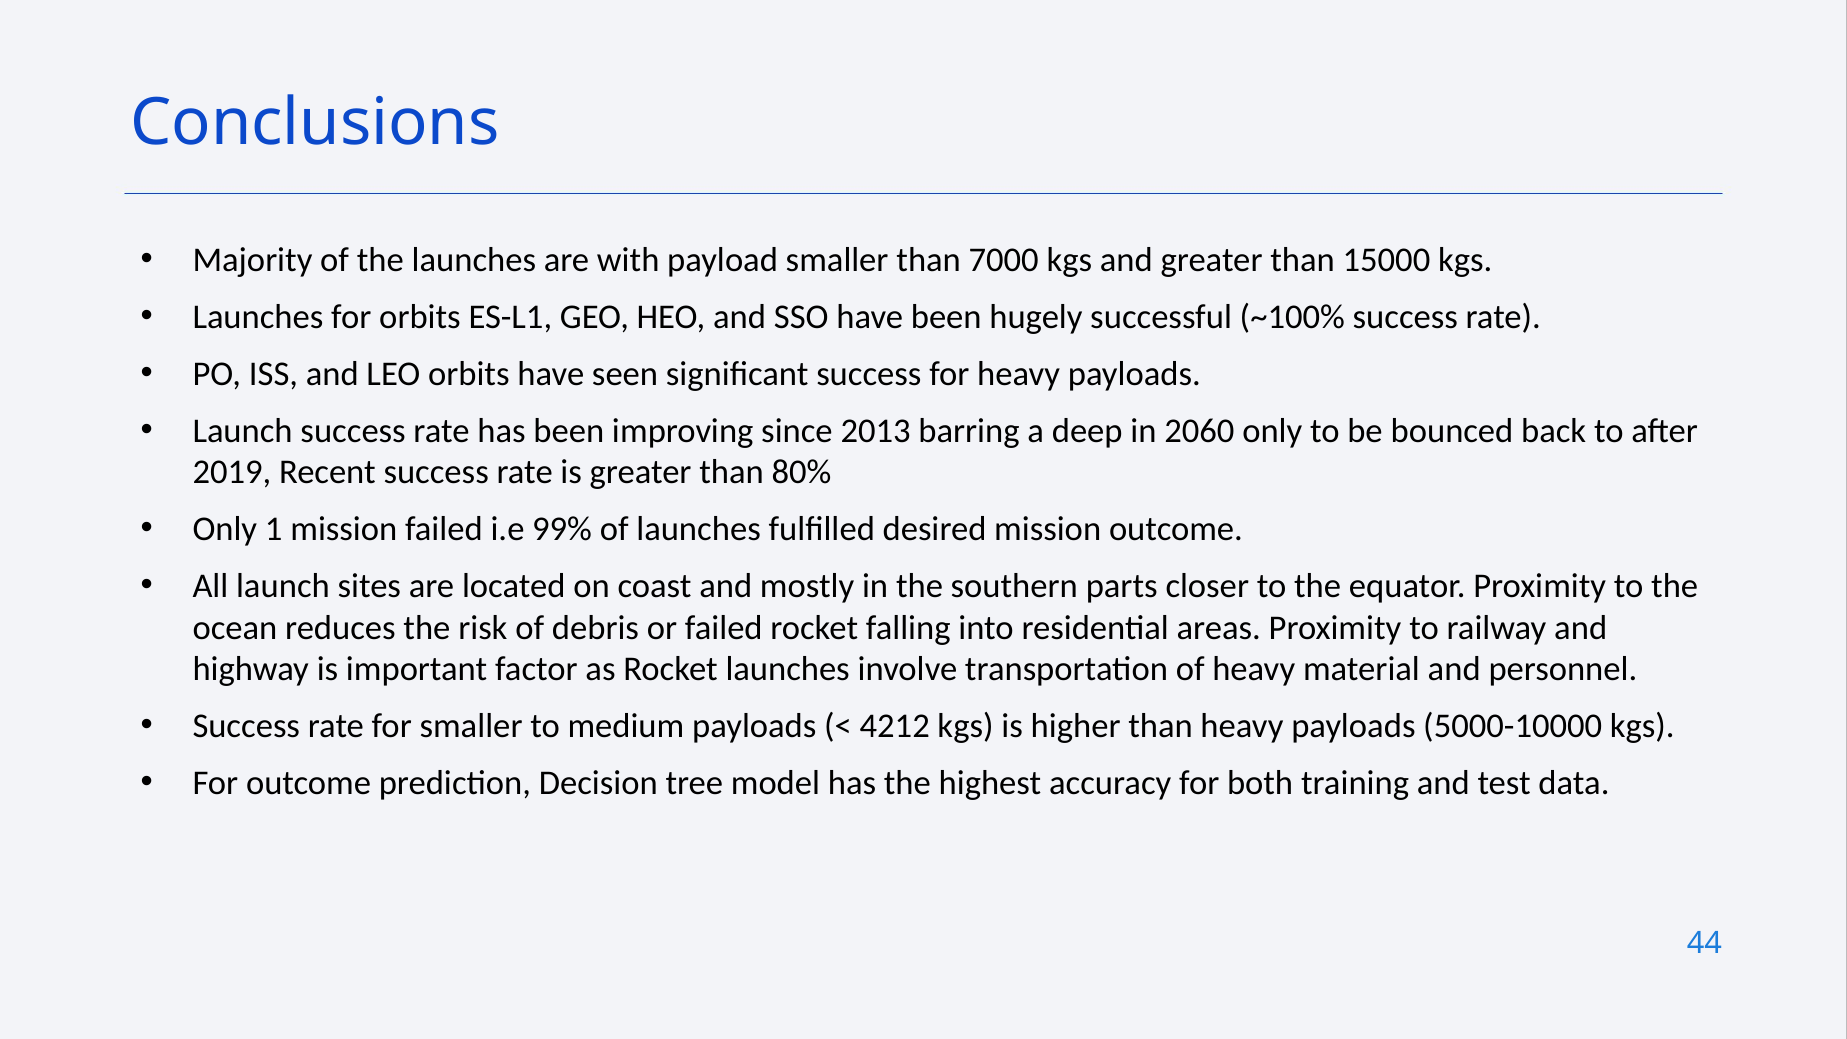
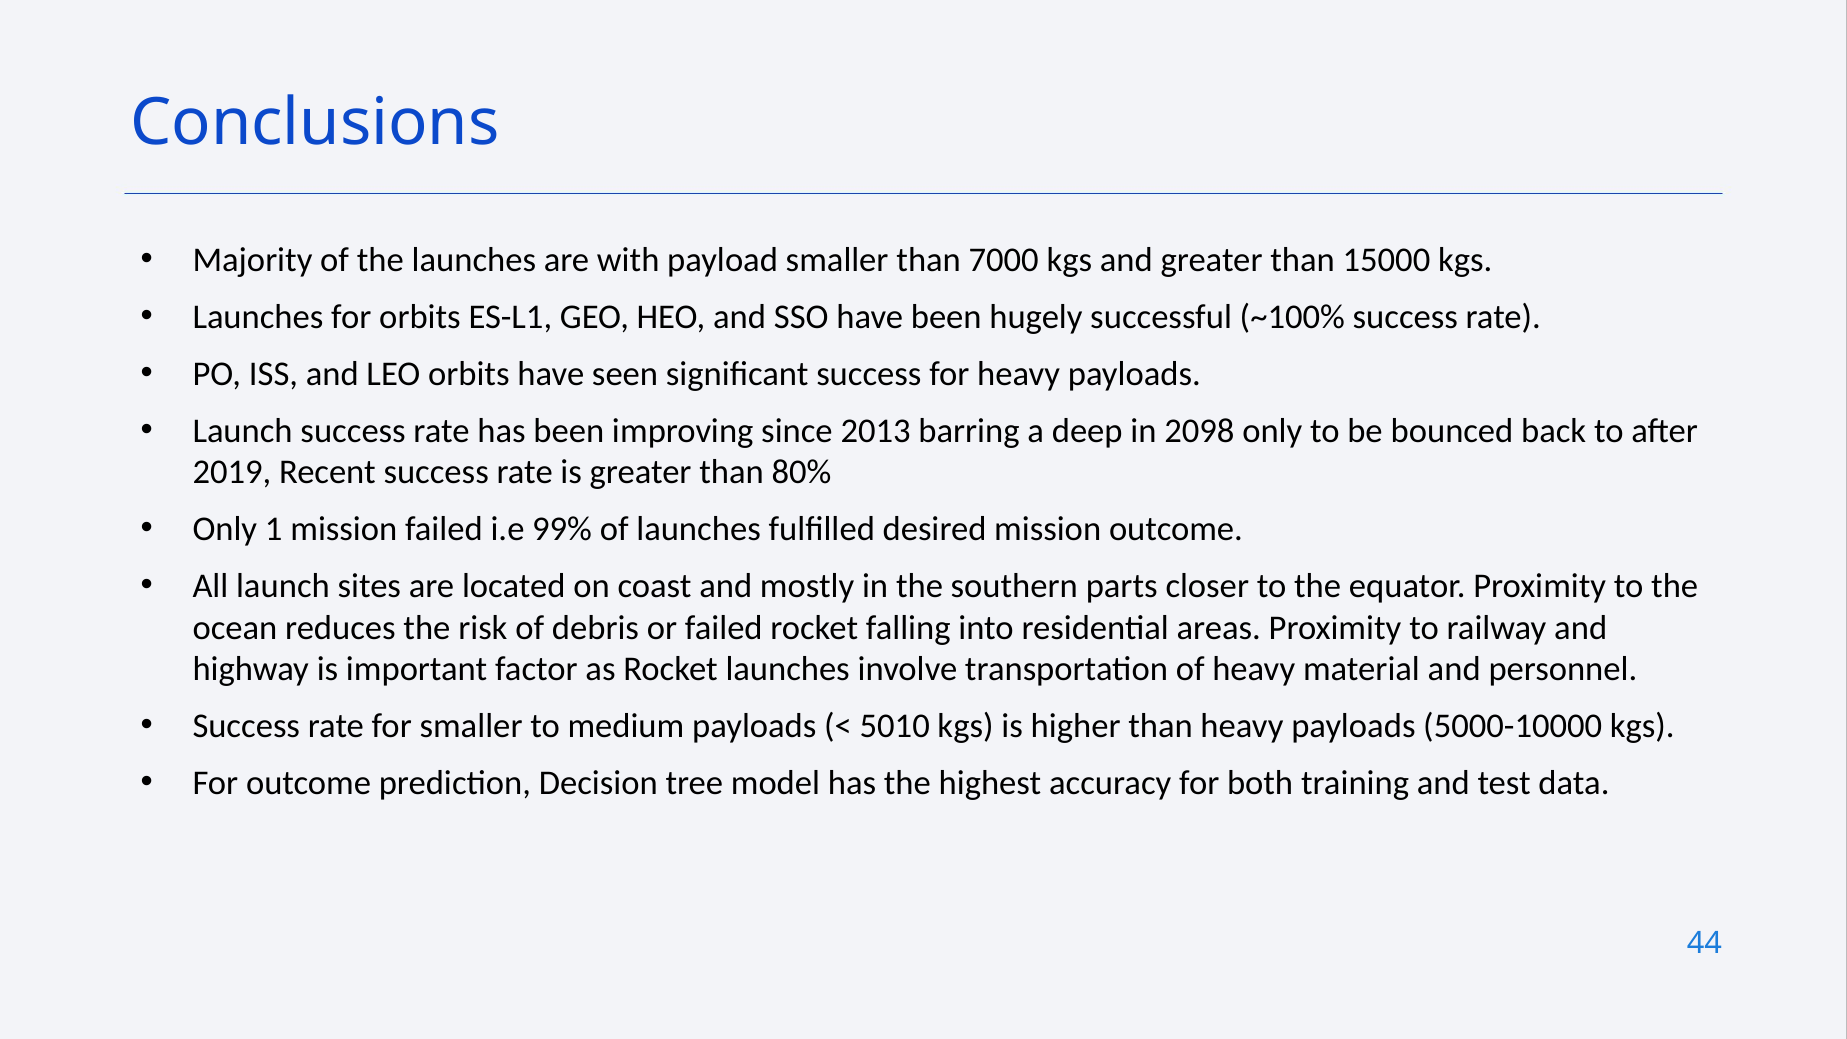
2060: 2060 -> 2098 (1199, 431)
4212: 4212 -> 5010 (895, 726)
